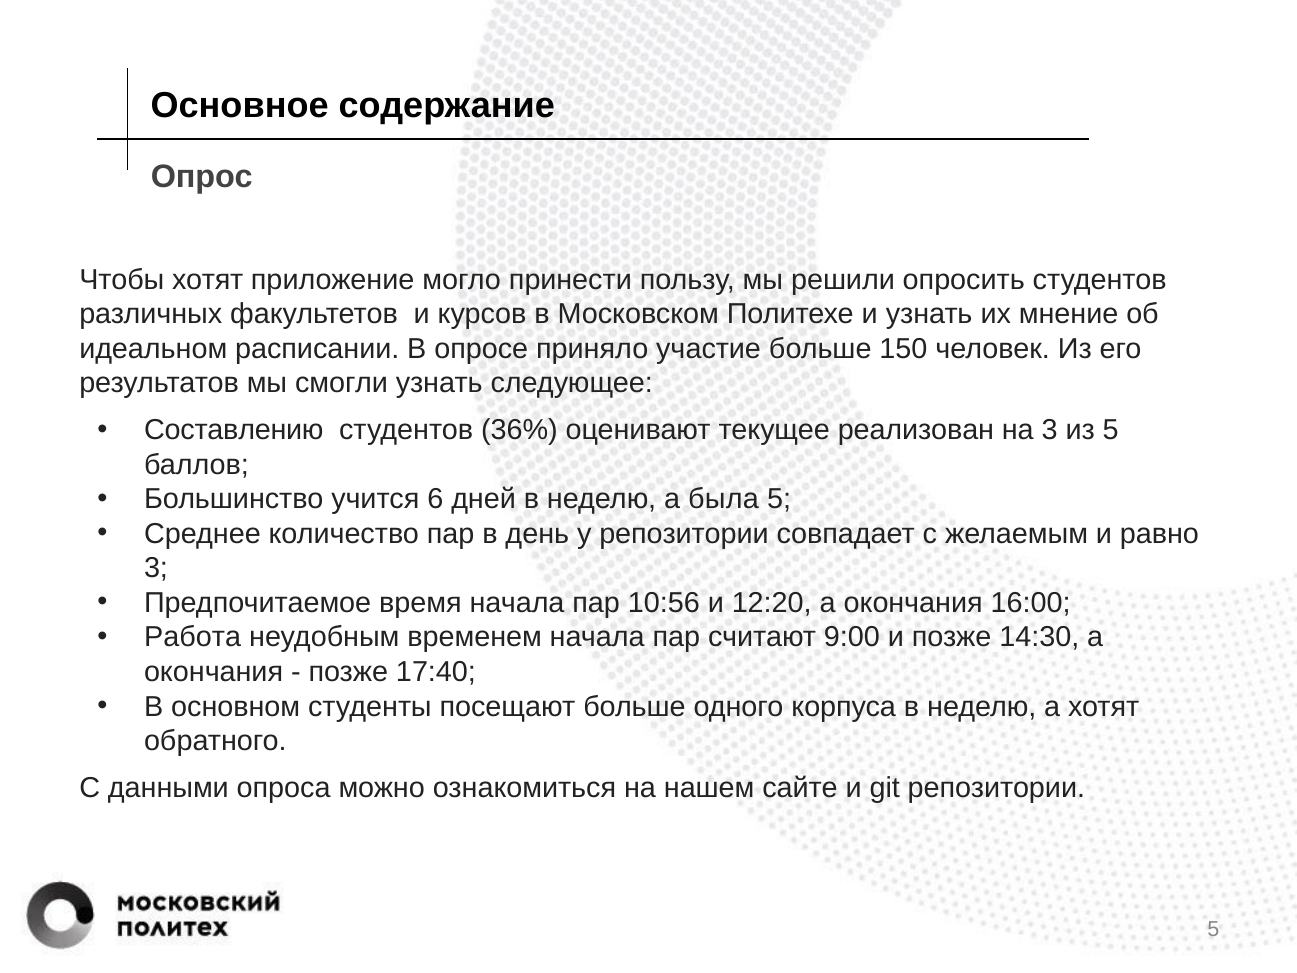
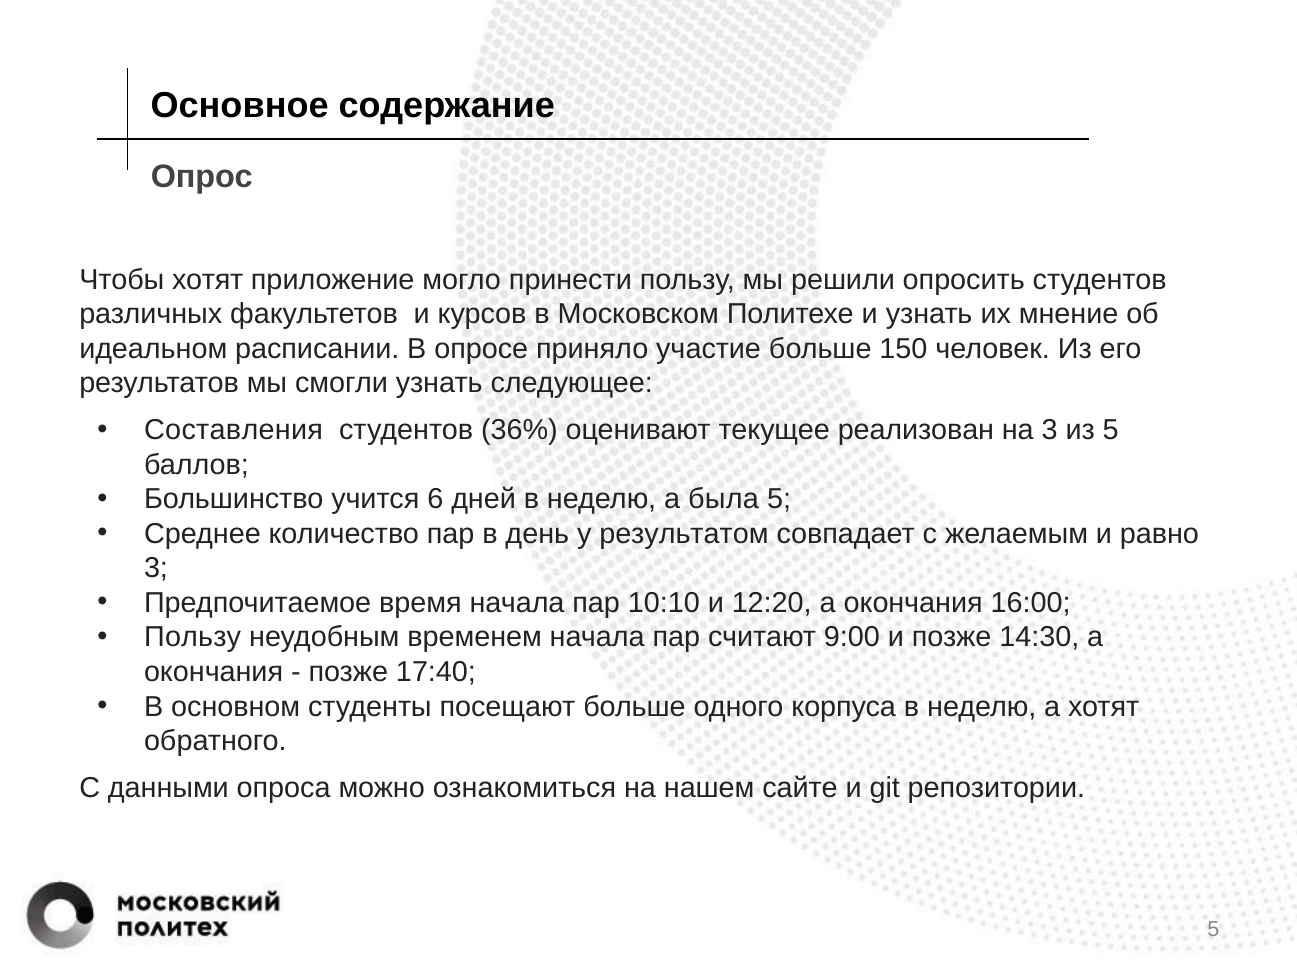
Составлению: Составлению -> Составления (234, 430)
у репозитории: репозитории -> результатом (684, 534)
10:56: 10:56 -> 10:10 (664, 603)
Работа: Работа -> Пользу (193, 637)
